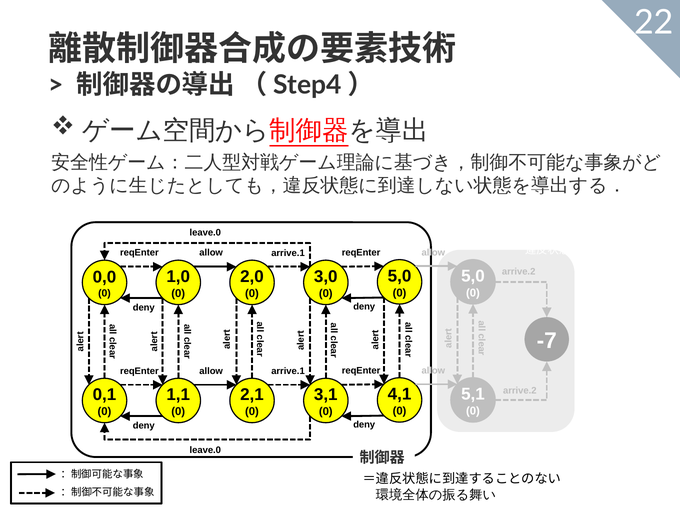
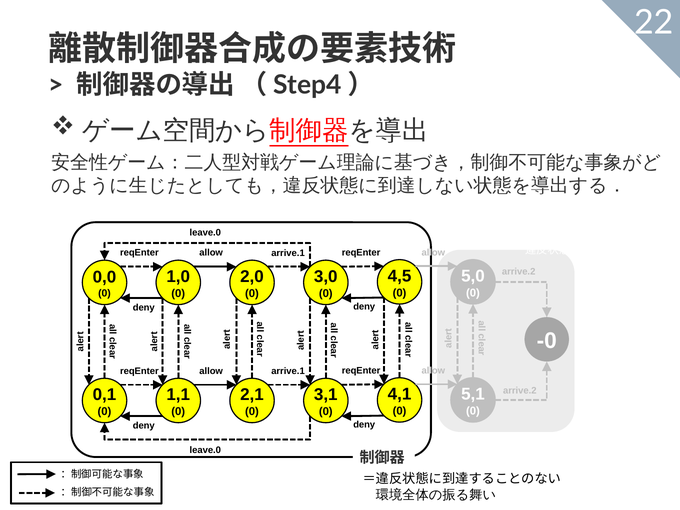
5,0: 5,0 -> 4,5 (400, 276)
-7: -7 -> -0 (547, 341)
